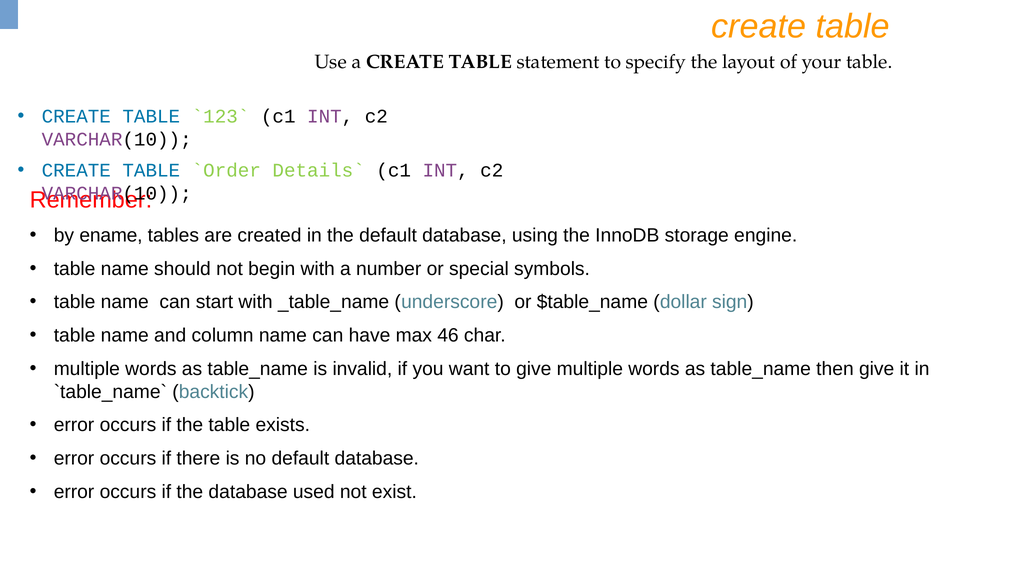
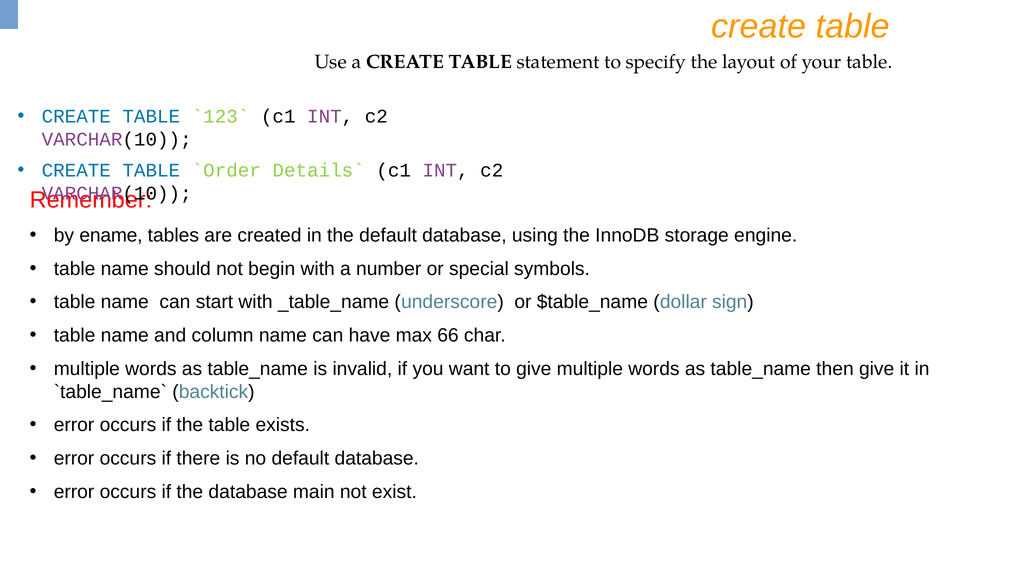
46: 46 -> 66 (448, 335)
used: used -> main (314, 492)
